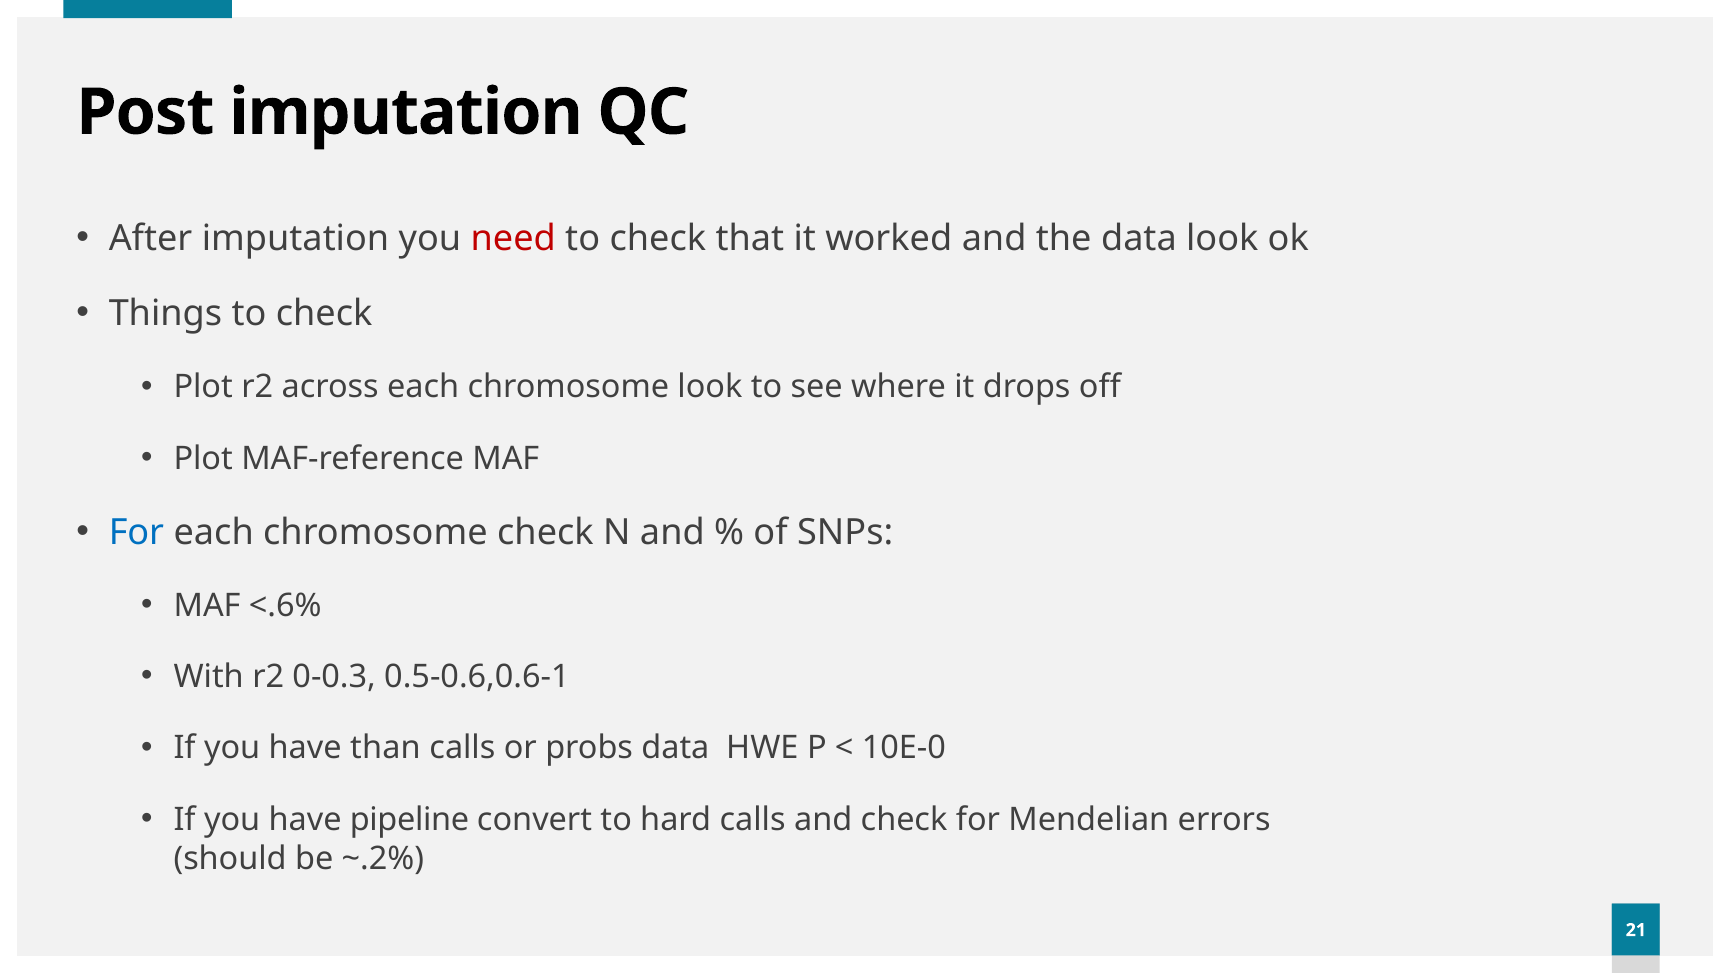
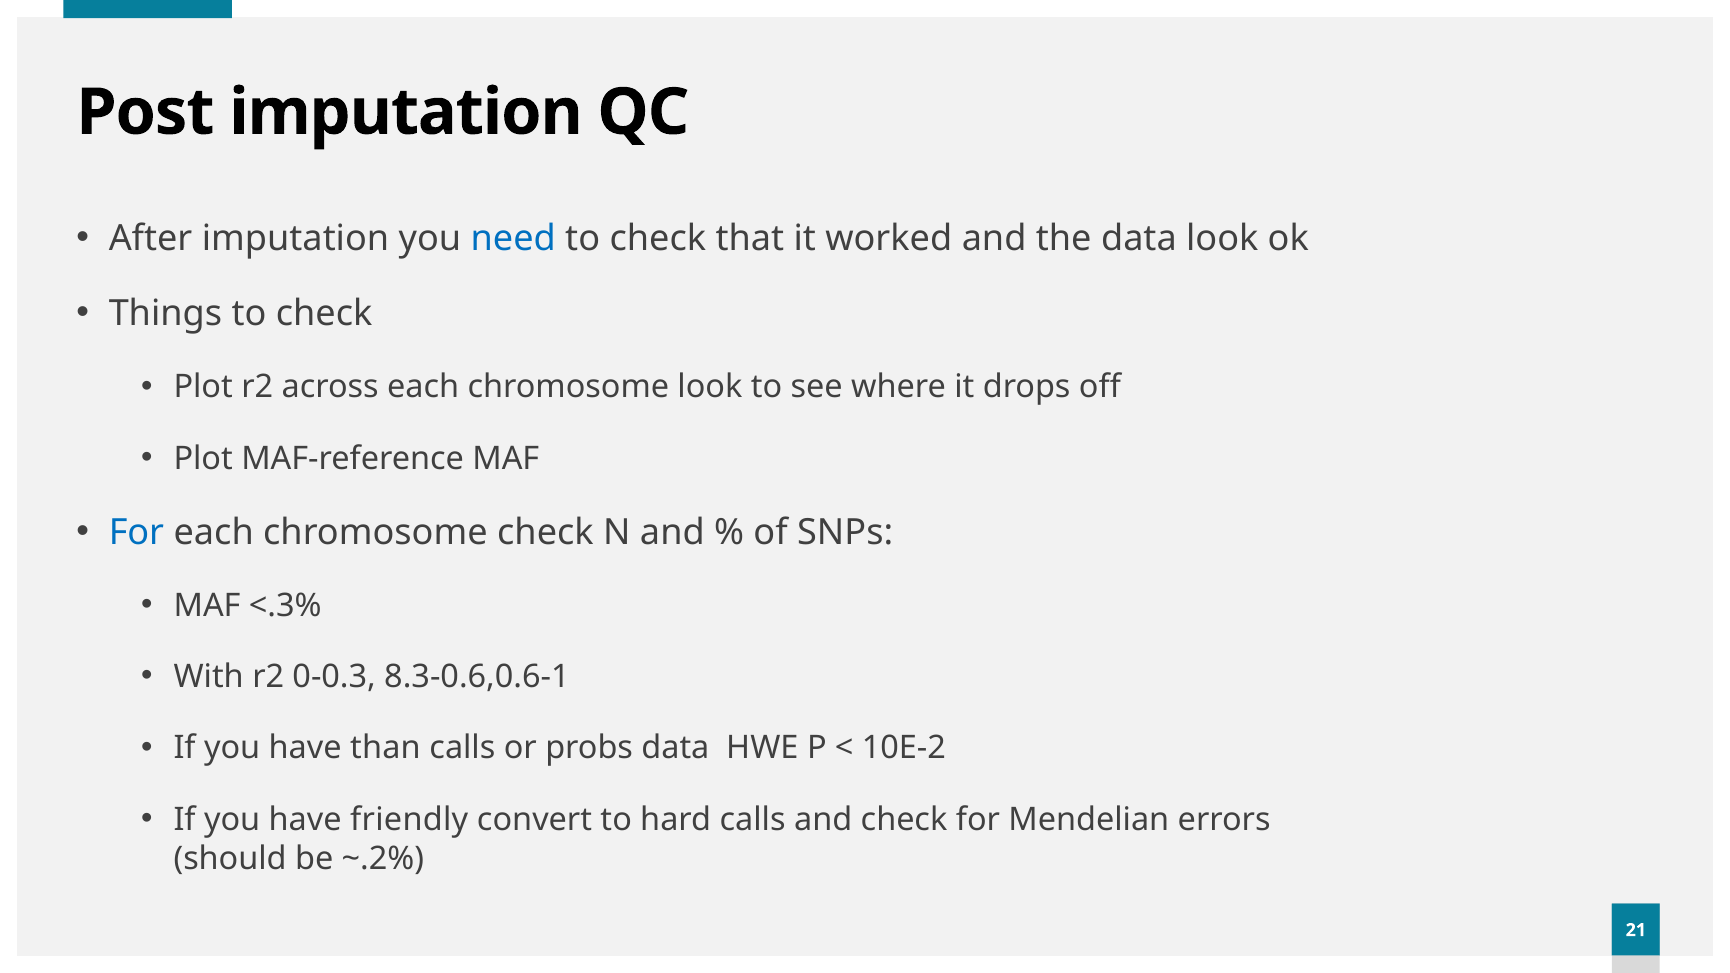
need colour: red -> blue (513, 238)
<.6%: <.6% -> <.3% (285, 606)
0.5-0.6,0.6-1: 0.5-0.6,0.6-1 -> 8.3-0.6,0.6-1 (477, 677)
10E-0: 10E-0 -> 10E-2 (904, 748)
pipeline: pipeline -> friendly (409, 820)
